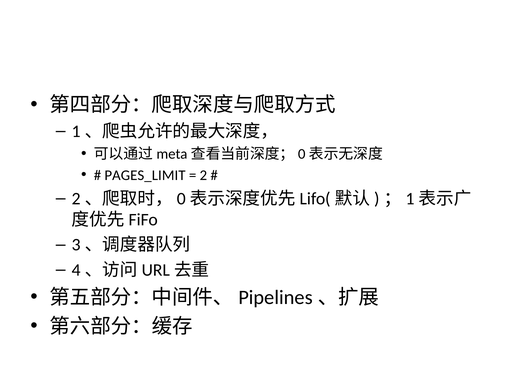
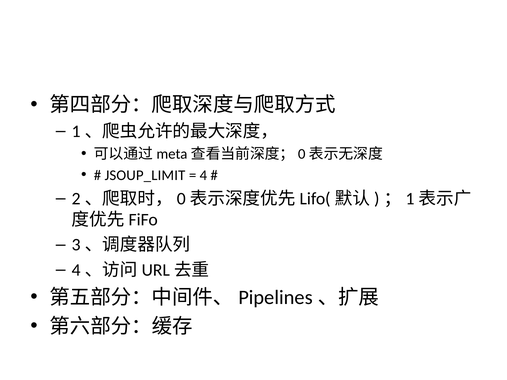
PAGES_LIMIT: PAGES_LIMIT -> JSOUP_LIMIT (145, 175)
2: 2 -> 4 (203, 175)
